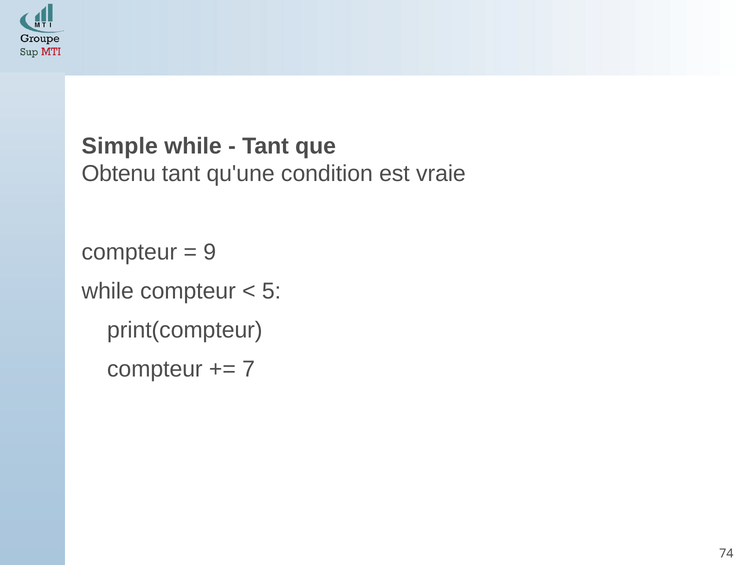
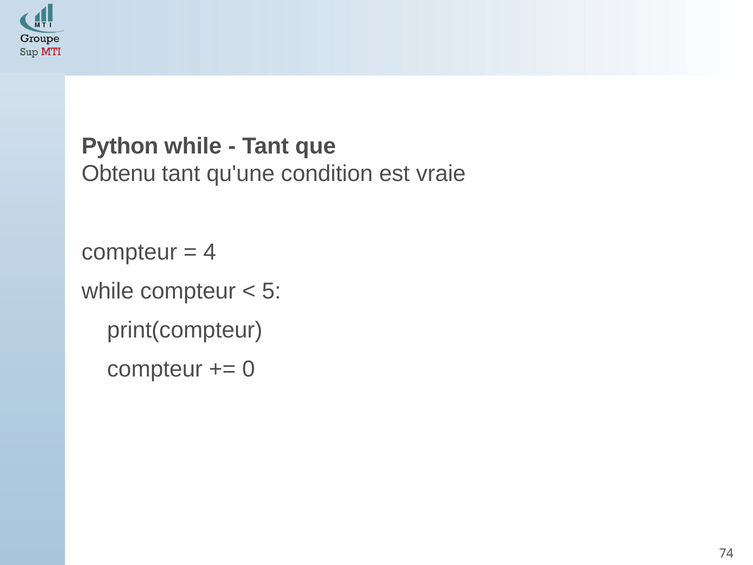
Simple: Simple -> Python (120, 146)
9: 9 -> 4 (210, 252)
7: 7 -> 0 (249, 369)
